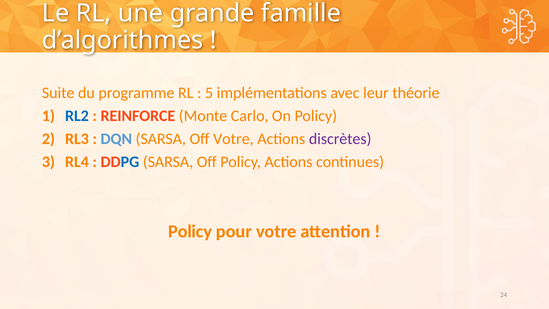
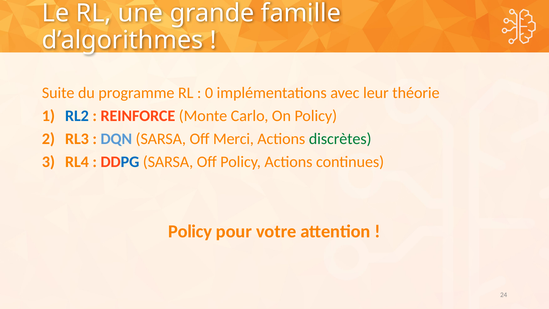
5: 5 -> 0 (209, 93)
Off Votre: Votre -> Merci (233, 139)
discrètes colour: purple -> green (340, 139)
